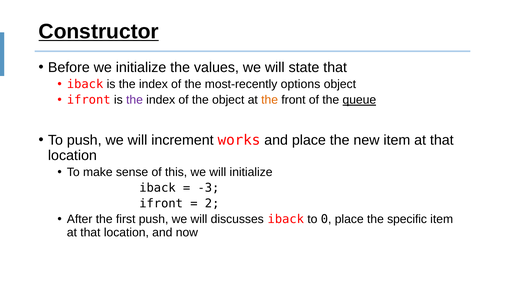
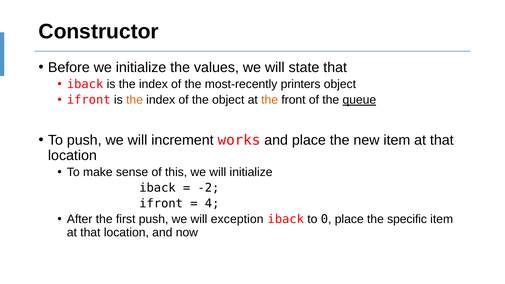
Constructor underline: present -> none (99, 31)
options: options -> printers (301, 84)
the colour: purple -> orange (134, 100)
-3: -3 -> -2 (208, 188)
2: 2 -> 4 (212, 204)
discusses: discusses -> exception (237, 219)
